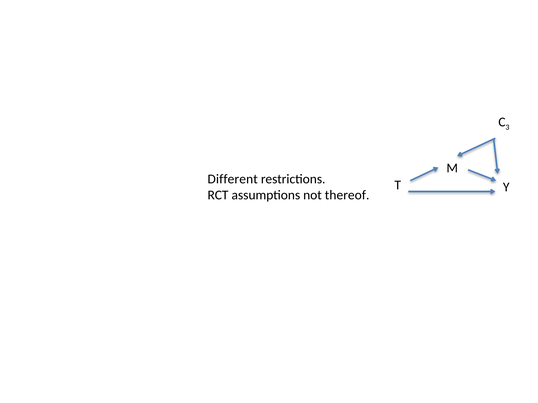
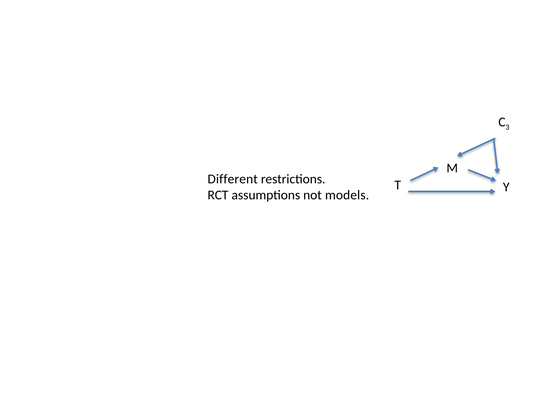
thereof: thereof -> models (347, 195)
